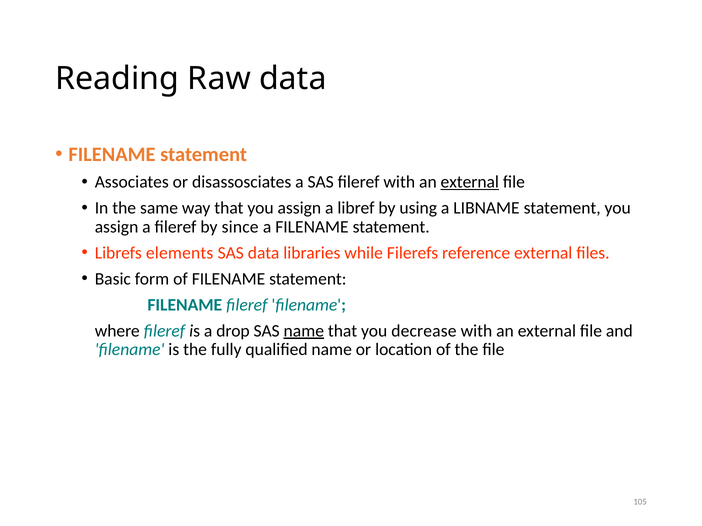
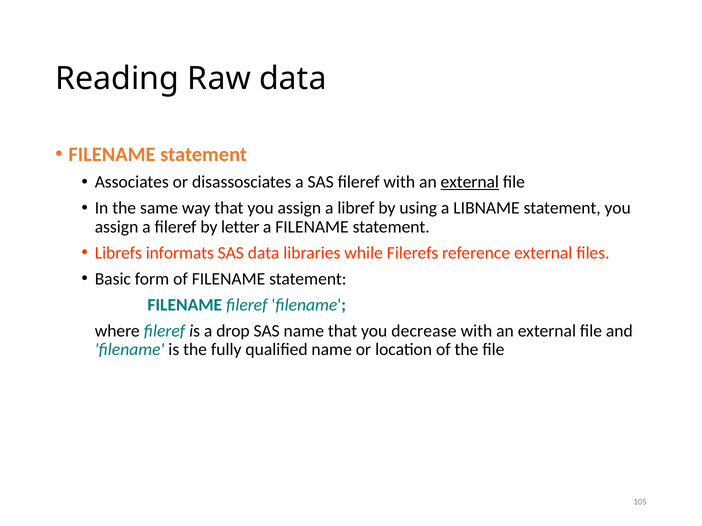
since: since -> letter (240, 227)
elements: elements -> informats (180, 253)
name underline: present -> none (304, 331)
